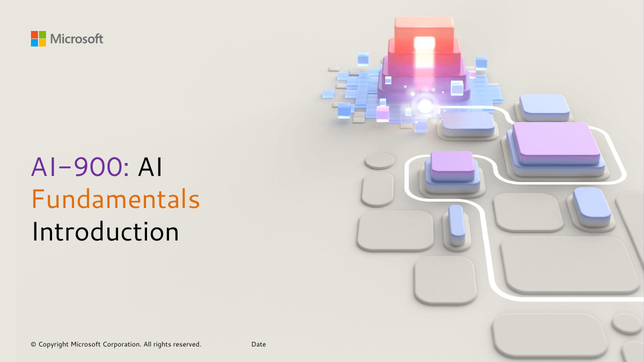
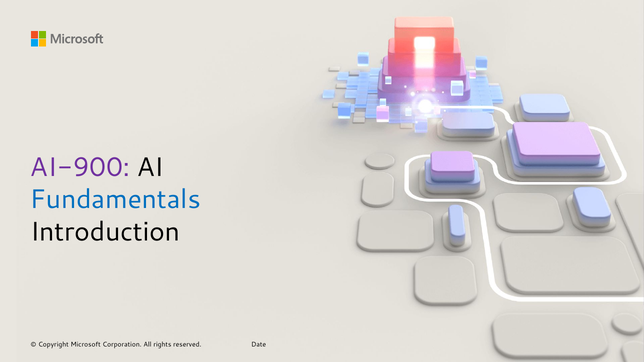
Fundamentals colour: orange -> blue (115, 200)
